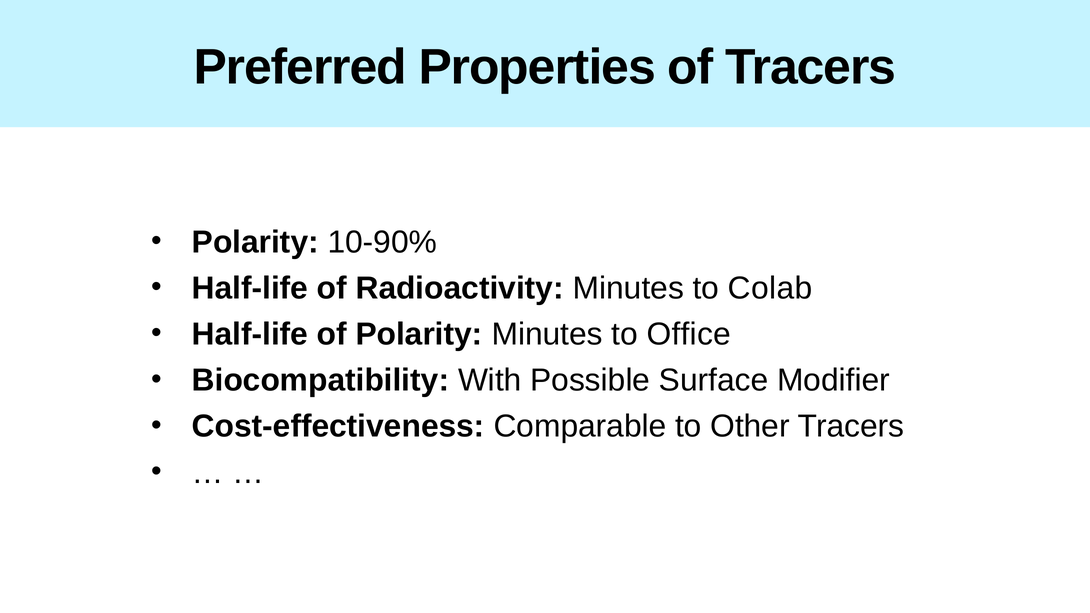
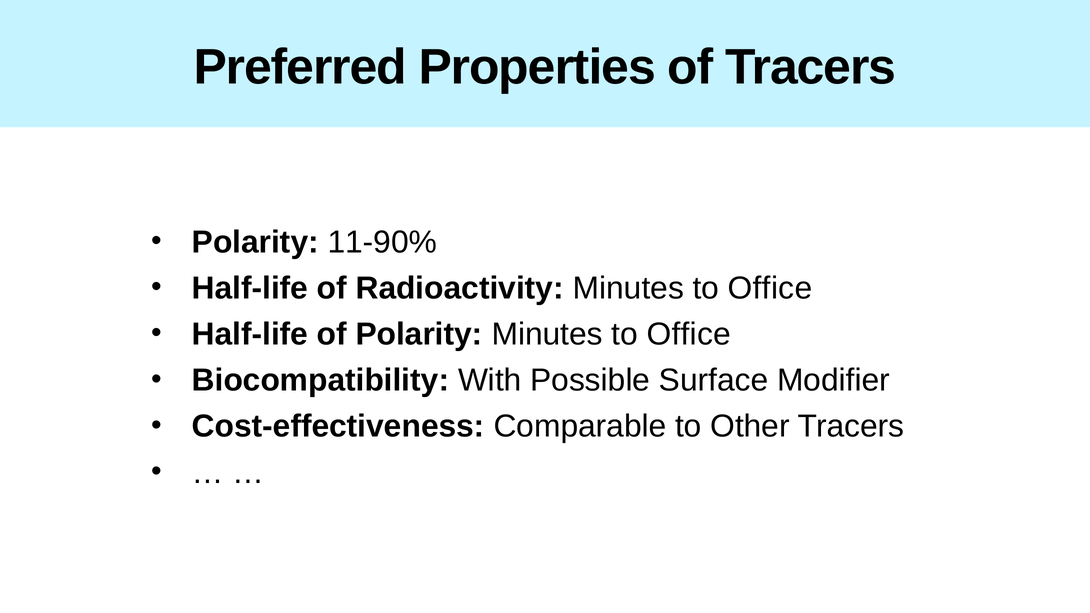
10-90%: 10-90% -> 11-90% (382, 242)
Radioactivity Minutes to Colab: Colab -> Office (770, 288)
